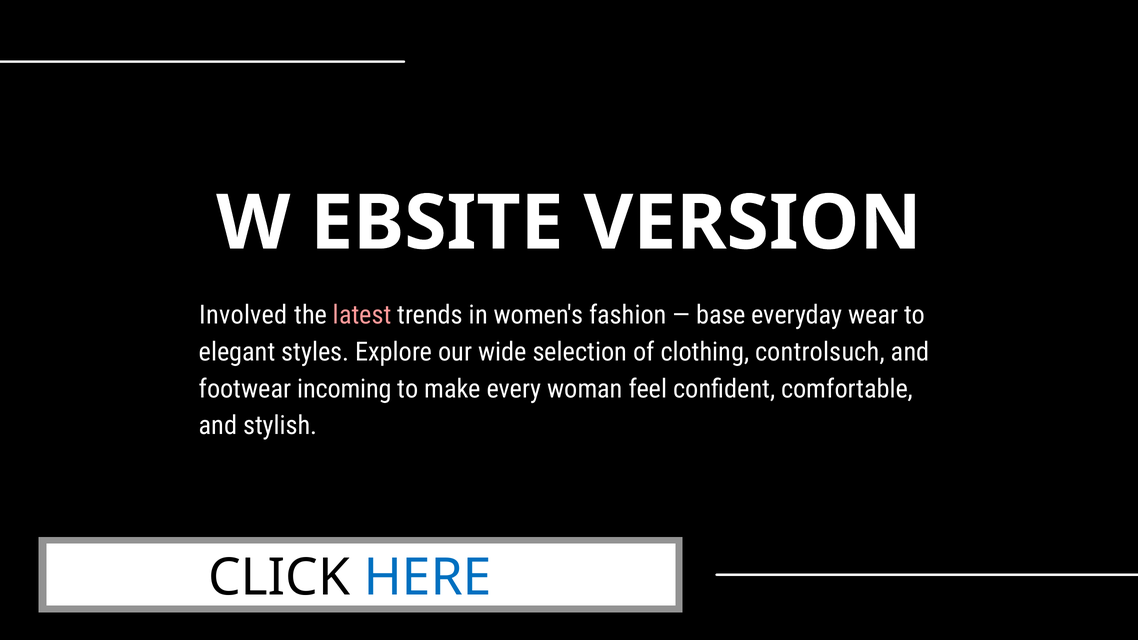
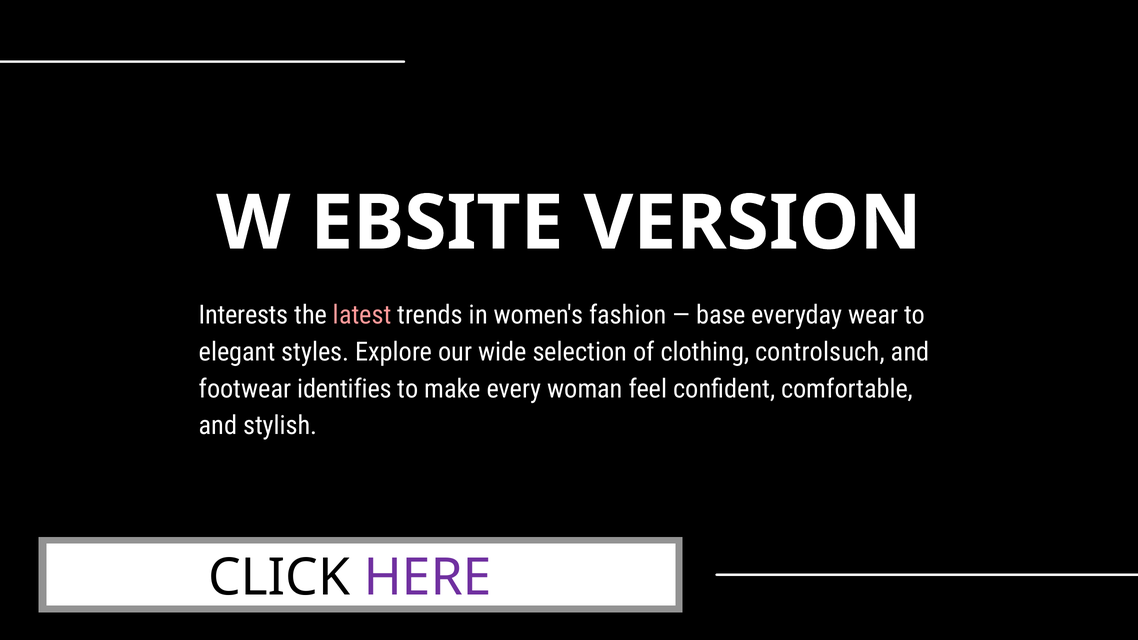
Involved: Involved -> Interests (244, 315)
incoming: incoming -> identifies (344, 389)
HERE colour: blue -> purple (428, 578)
